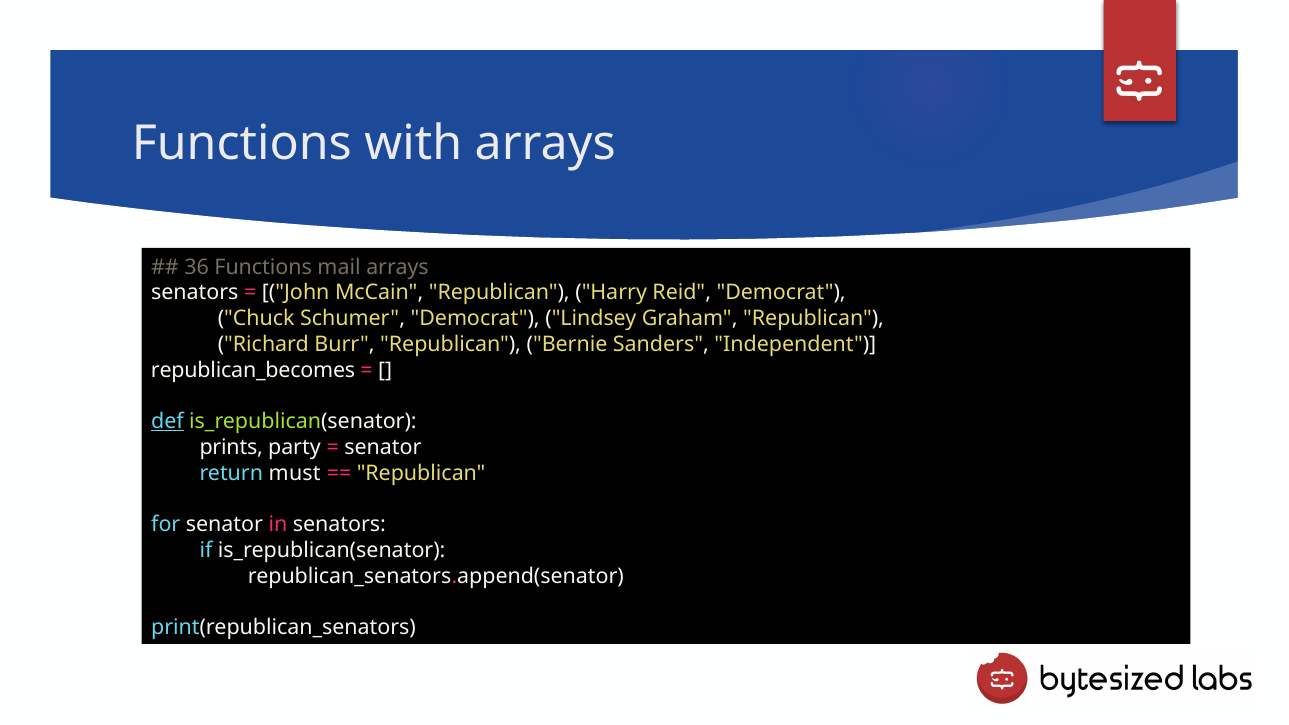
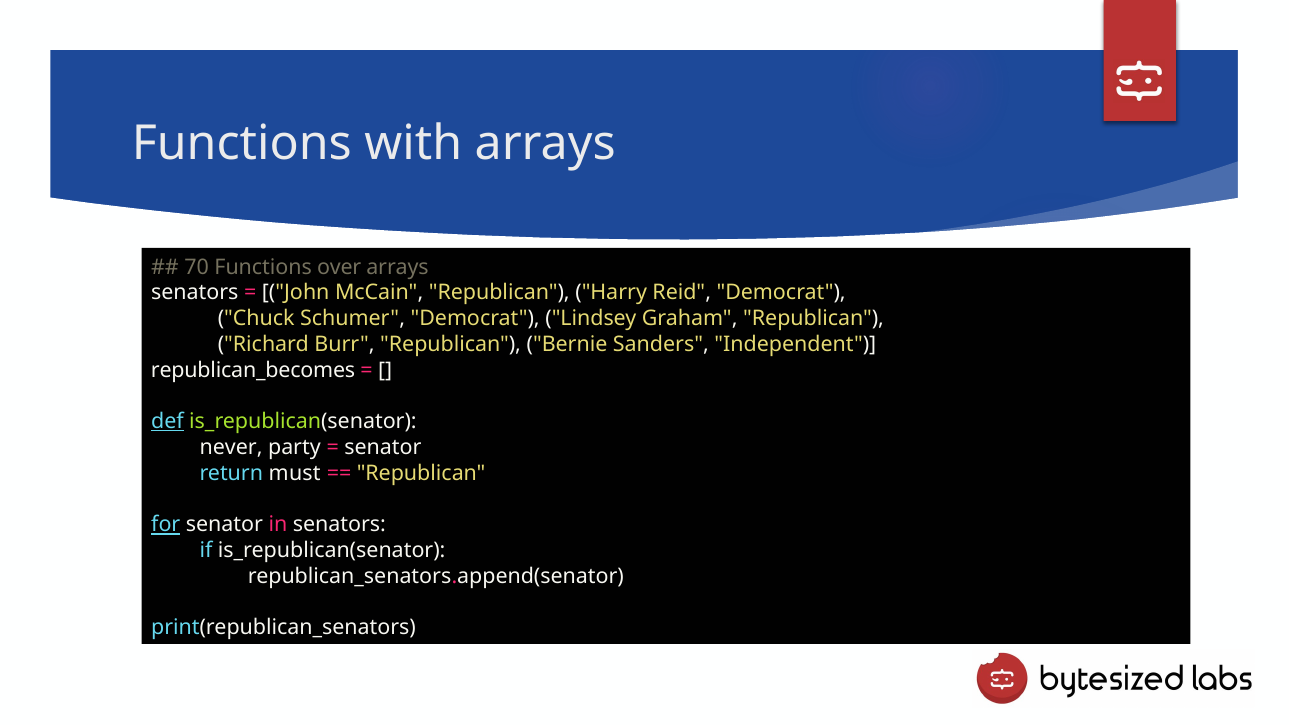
36: 36 -> 70 (197, 267)
mail: mail -> over (339, 267)
prints: prints -> never (231, 447)
for underline: none -> present (166, 525)
